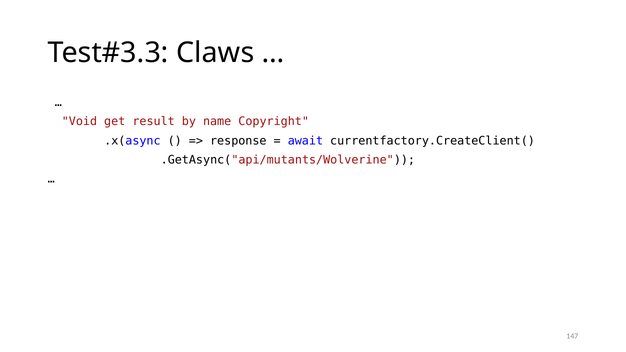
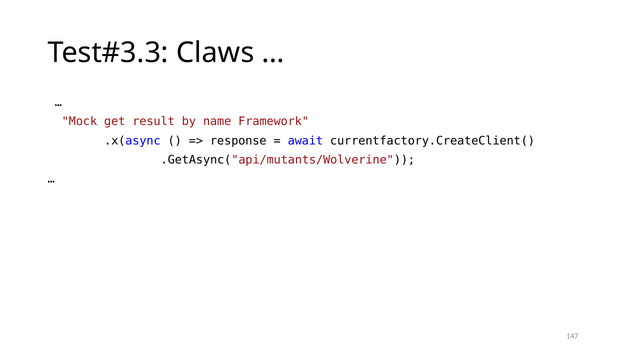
Void: Void -> Mock (79, 122)
Copyright: Copyright -> Framework (274, 122)
